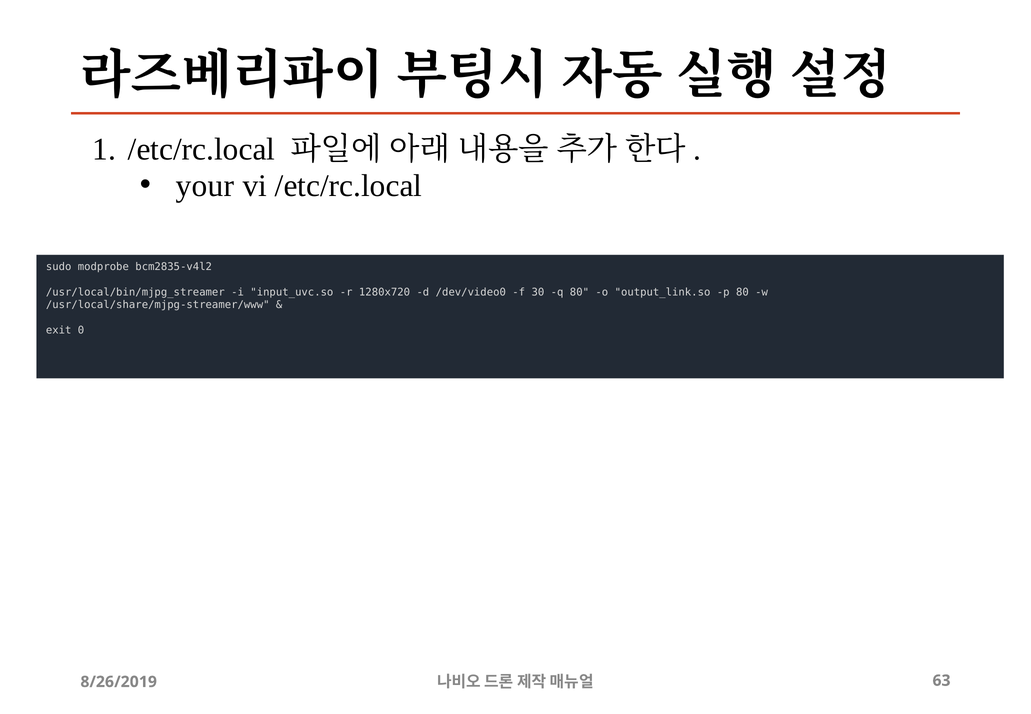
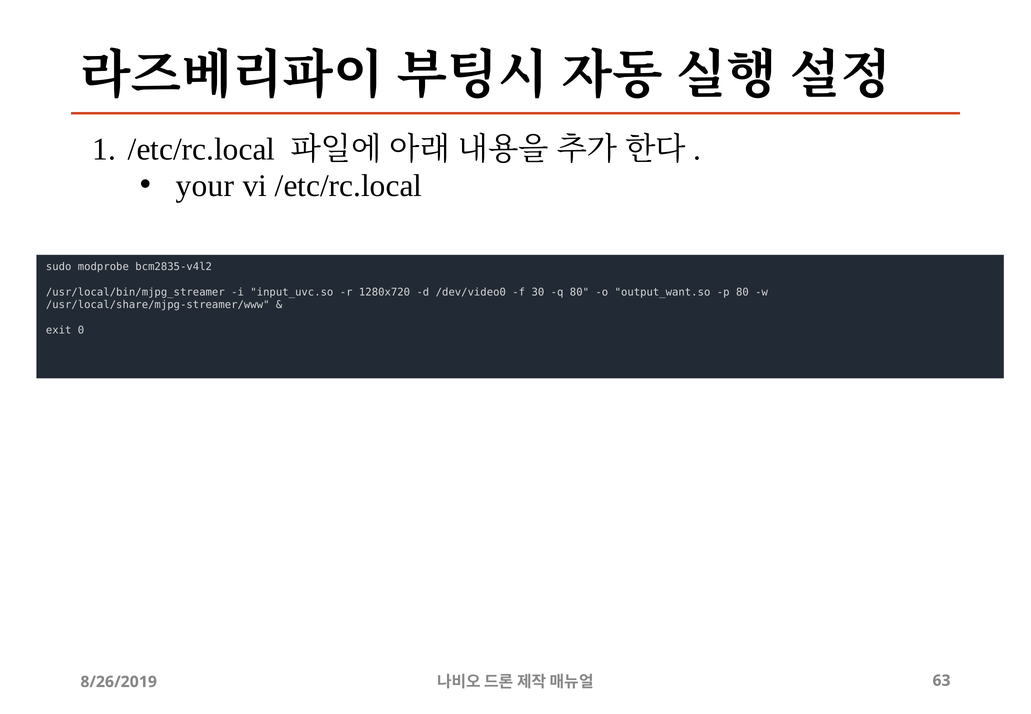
output_link.so: output_link.so -> output_want.so (663, 292)
